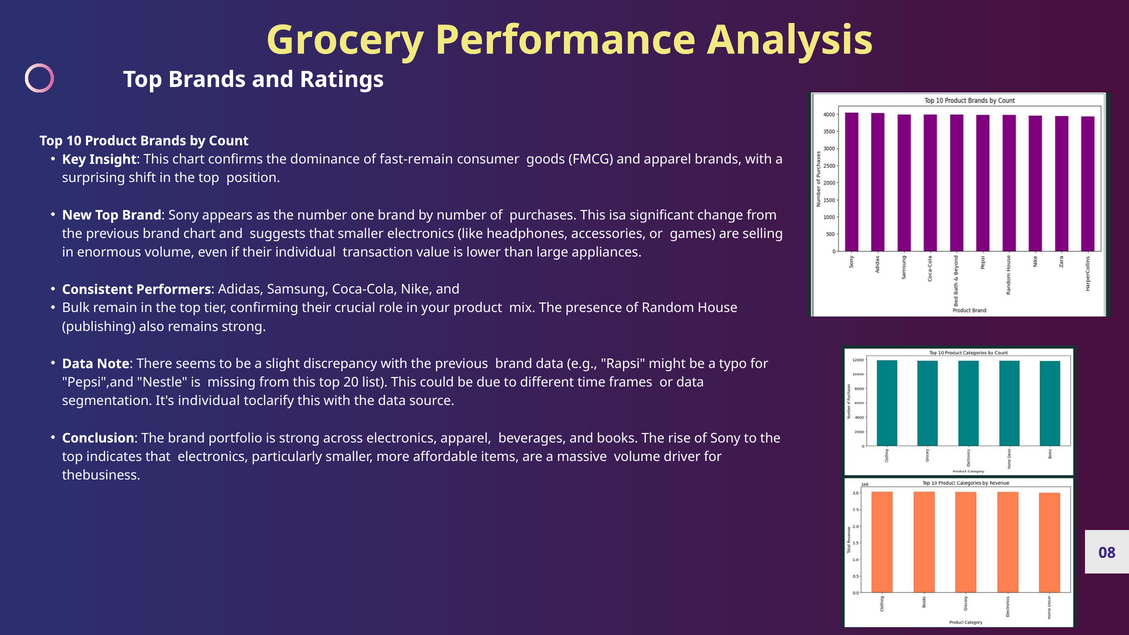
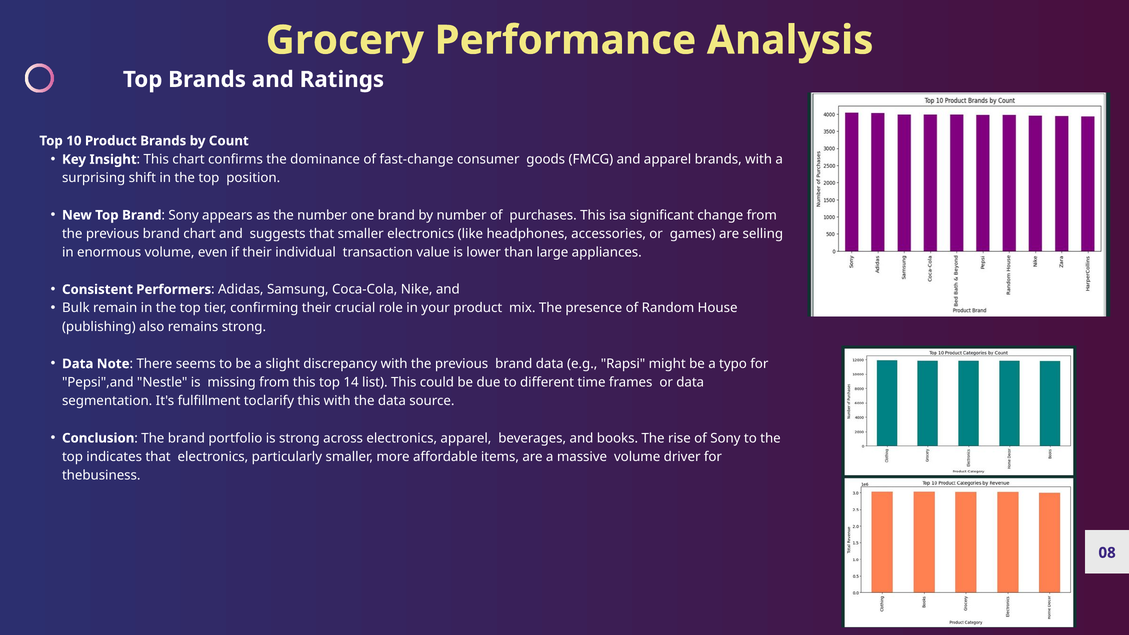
fast-remain: fast-remain -> fast-change (416, 159)
20: 20 -> 14 (351, 382)
It's individual: individual -> fulfillment (209, 401)
